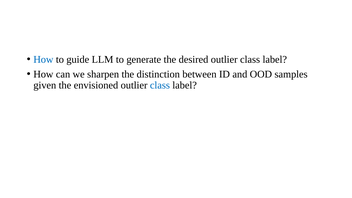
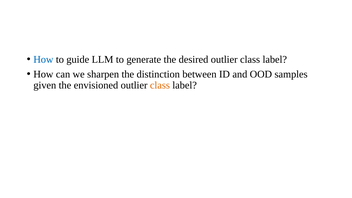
class colour: blue -> orange (160, 85)
